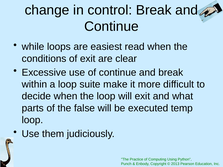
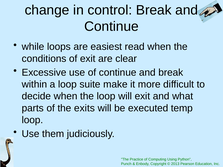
false: false -> exits (84, 108)
